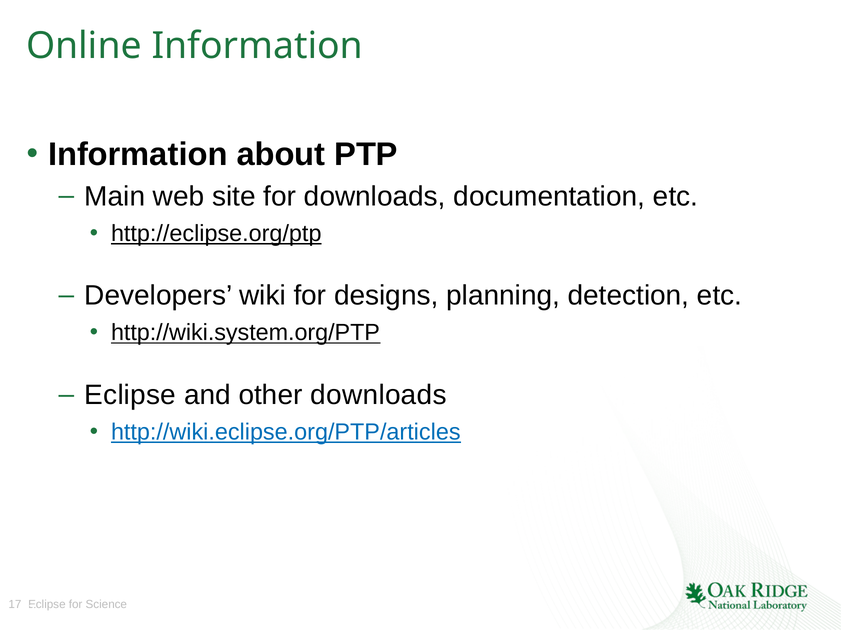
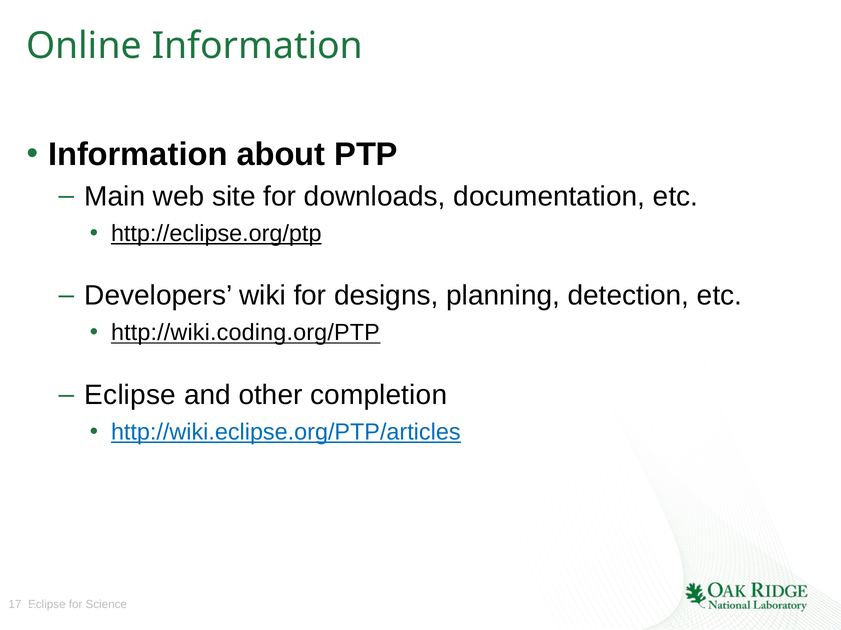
http://wiki.system.org/PTP: http://wiki.system.org/PTP -> http://wiki.coding.org/PTP (245, 333)
other downloads: downloads -> completion (379, 395)
